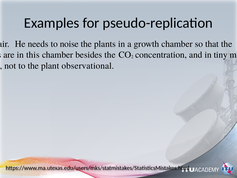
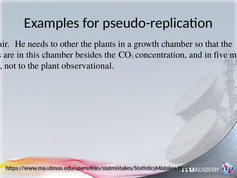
to noise: noise -> other (69, 44)
in tiny: tiny -> five (221, 55)
